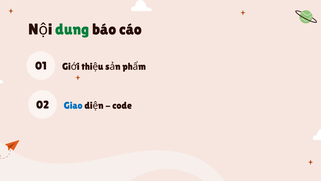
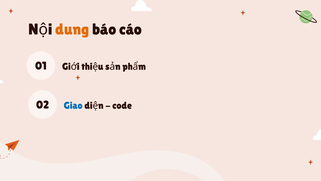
dung colour: green -> orange (72, 29)
